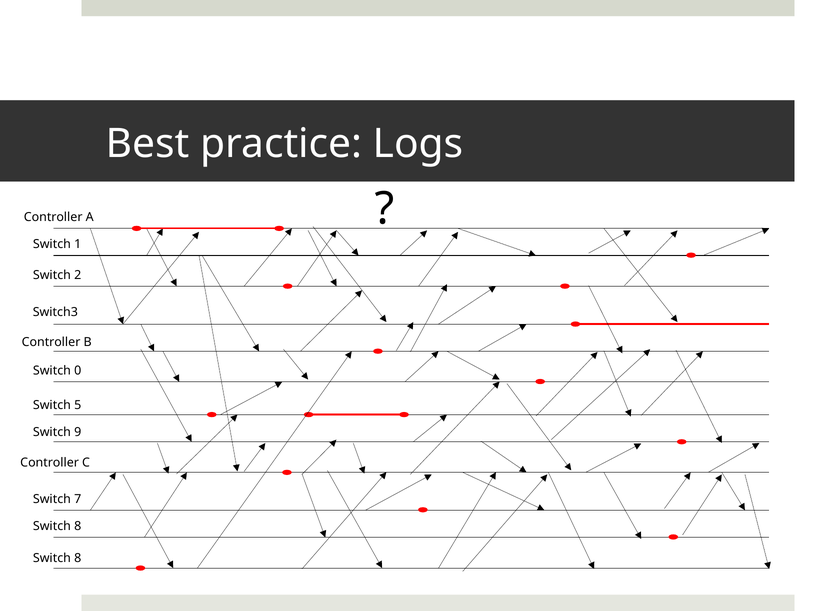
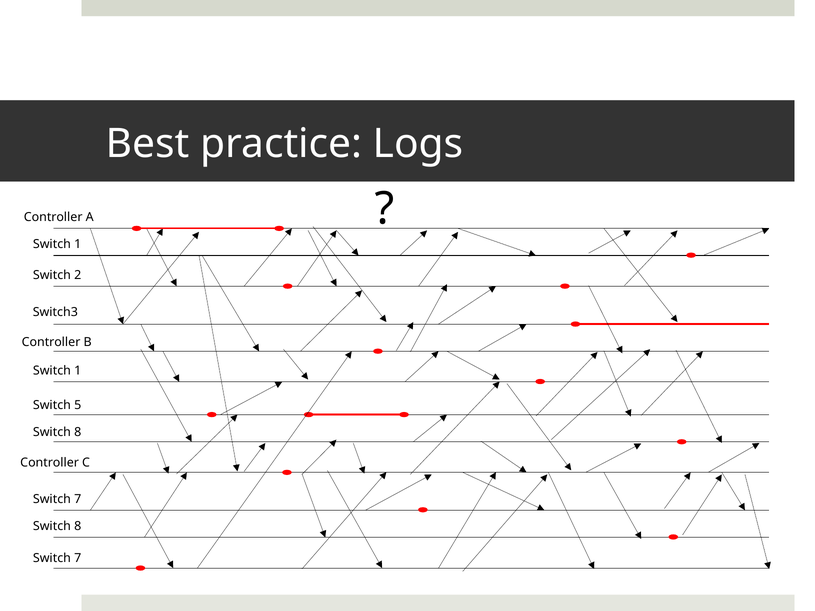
0: 0 -> 1 (78, 371)
9: 9 -> 8 (78, 432)
8: 8 -> 7 (78, 558)
